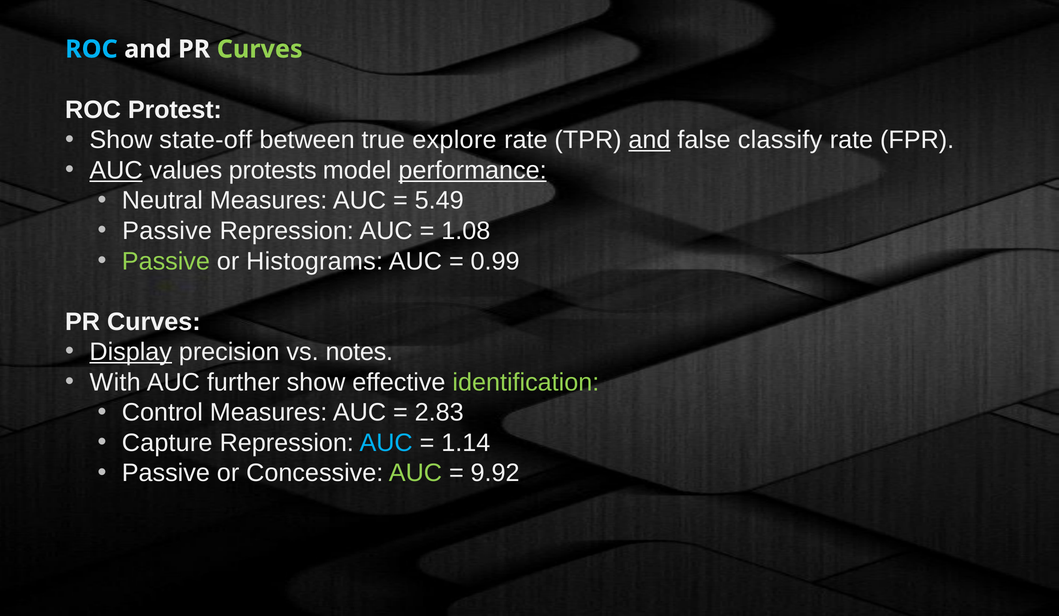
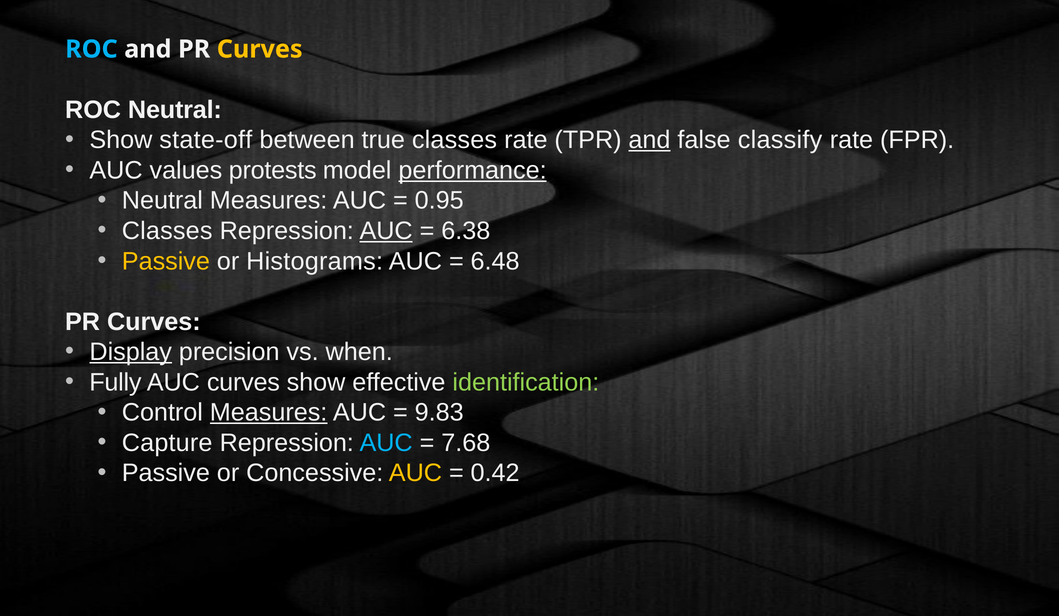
Curves colour: light green -> yellow (260, 49)
ROC Protest: Protest -> Neutral (175, 110)
true explore: explore -> classes (454, 140)
AUC underline: present -> none (116, 170)
5.49: 5.49 -> 0.95 (439, 201)
Passive: Passive -> Classes (167, 231)
AUC underline: none -> present (386, 231)
1.08: 1.08 -> 6.38 (466, 231)
Passive colour: light green -> yellow (166, 261)
0.99: 0.99 -> 6.48 (495, 261)
notes: notes -> when (359, 352)
With: With -> Fully (115, 382)
AUC further: further -> curves (243, 382)
Measures underline: none -> present (269, 413)
2.83: 2.83 -> 9.83 (439, 413)
1.14: 1.14 -> 7.68 (466, 443)
AUC colour: light green -> yellow (415, 473)
9.92: 9.92 -> 0.42 (495, 473)
